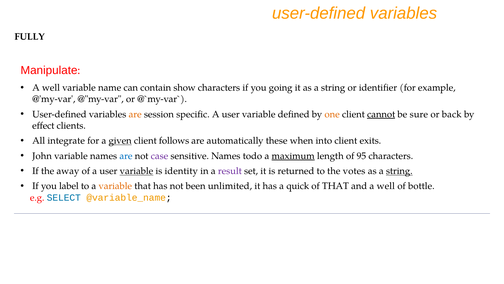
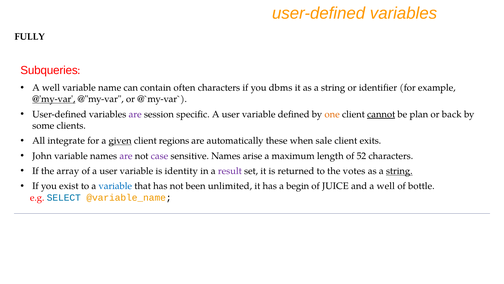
Manipulate: Manipulate -> Subqueries (49, 70)
show: show -> often (184, 88)
going: going -> dbms (281, 88)
@'my-var underline: none -> present (54, 99)
are colour: orange -> purple (135, 114)
sure: sure -> plan (419, 114)
effect: effect -> some (43, 125)
follows: follows -> regions (174, 141)
into: into -> sale (324, 141)
are colour: blue -> purple (126, 156)
todo: todo -> arise (253, 156)
maximum underline: present -> none (293, 156)
95: 95 -> 52 (361, 156)
away: away -> array (68, 171)
variable underline: present -> none (136, 171)
label: label -> exist (69, 186)
variable colour: orange -> blue (115, 186)
quick: quick -> begin (298, 186)
of THAT: THAT -> JUICE (335, 186)
